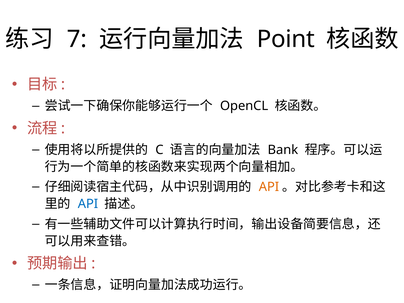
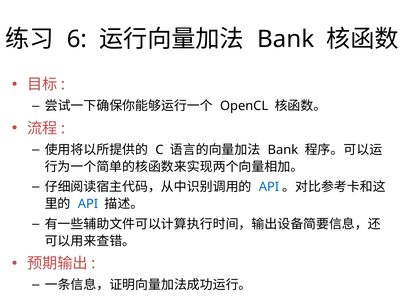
7: 7 -> 6 (77, 39)
Point: Point -> Bank (286, 39)
API colour: orange -> blue (269, 187)
